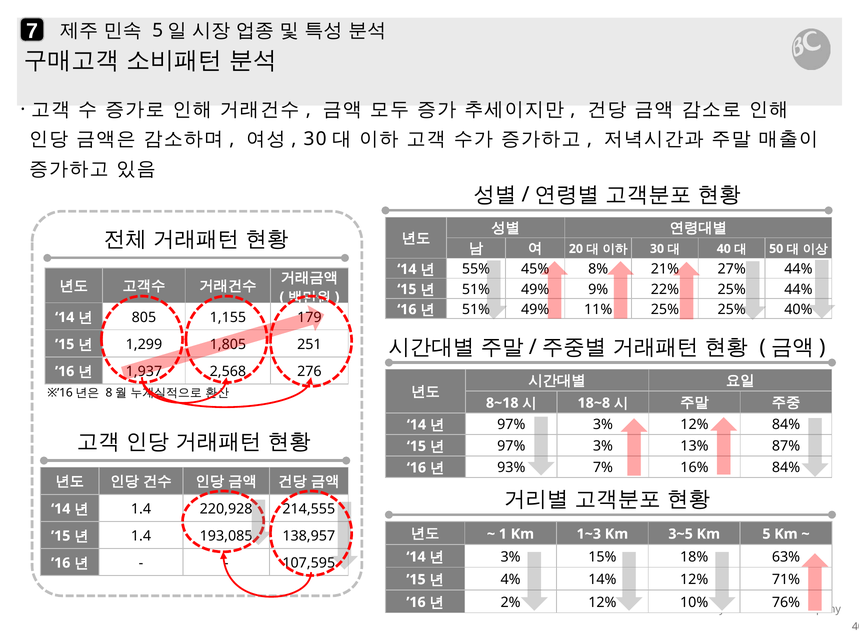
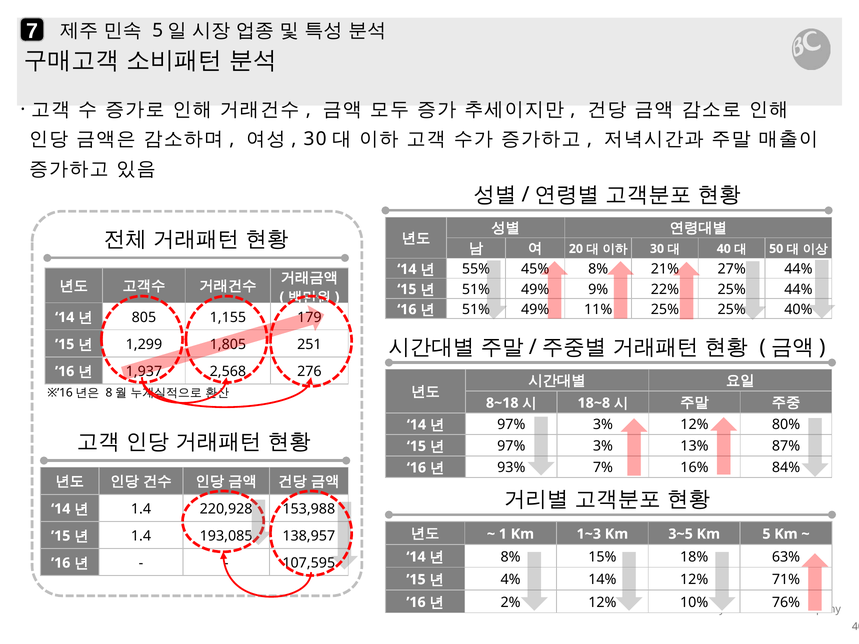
12% 84%: 84% -> 80% (786, 425)
214,555: 214,555 -> 153,988 (309, 509)
3%: 3% -> 8% (511, 557)
